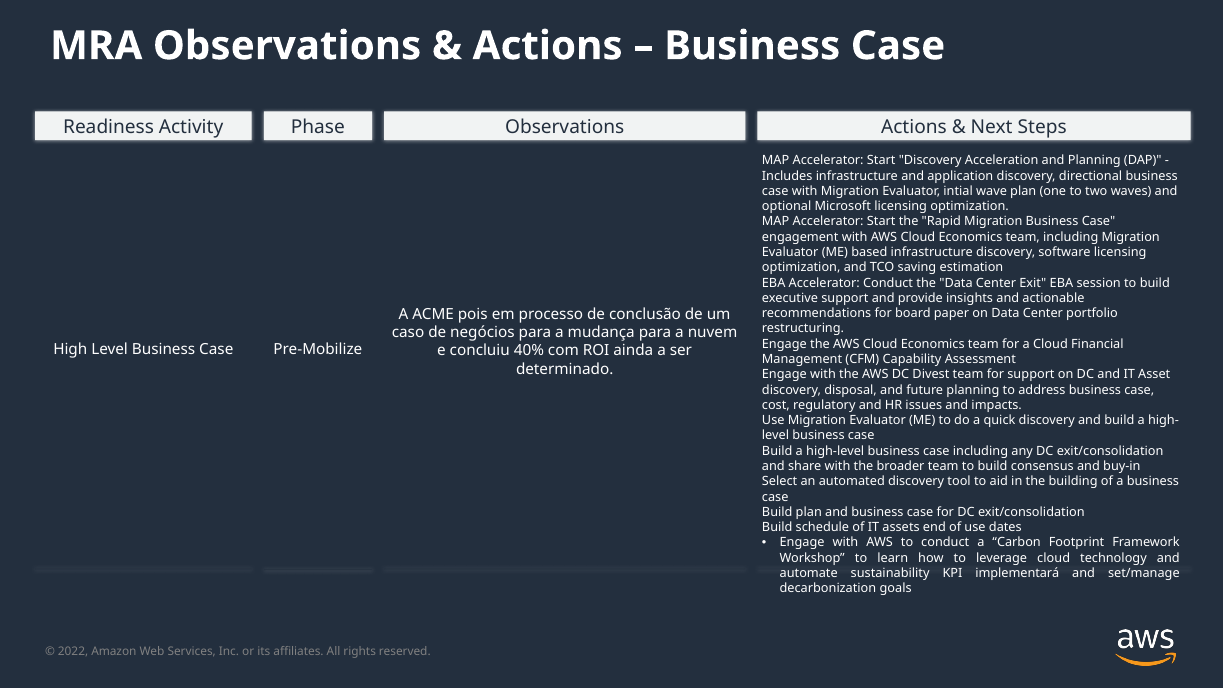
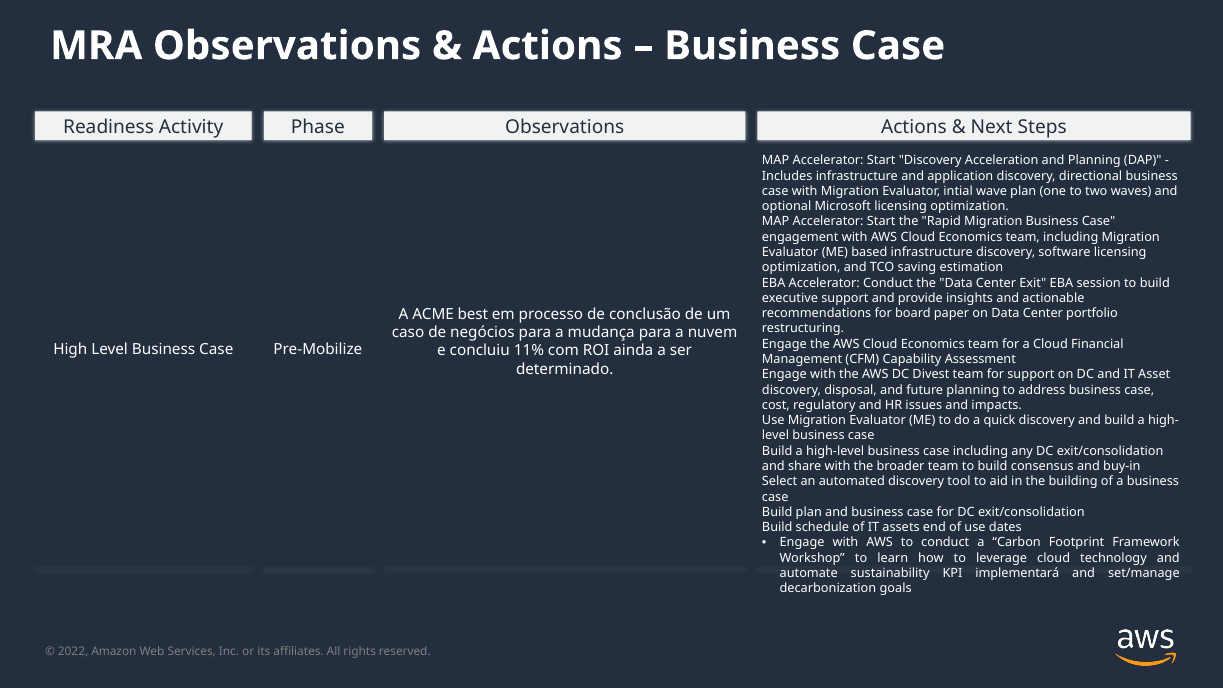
pois: pois -> best (473, 314)
40%: 40% -> 11% (529, 351)
